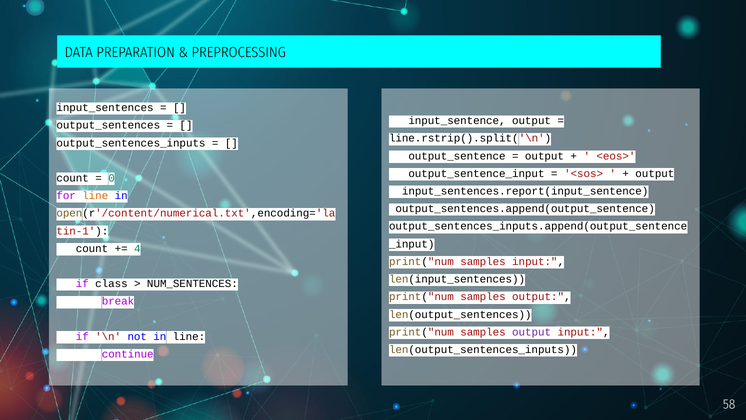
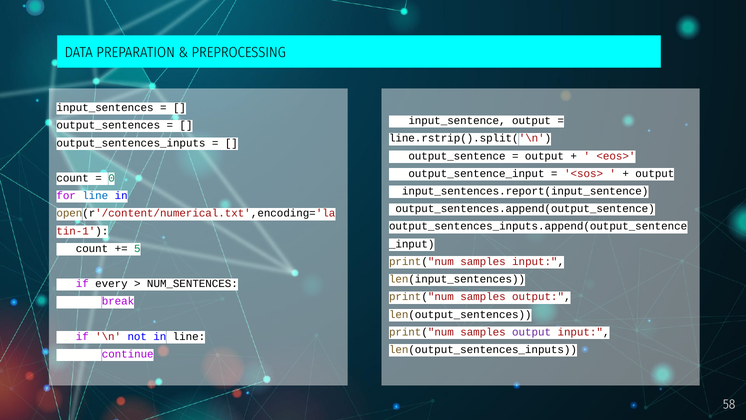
line colour: orange -> blue (95, 196)
4: 4 -> 5 (137, 248)
class: class -> every (111, 284)
